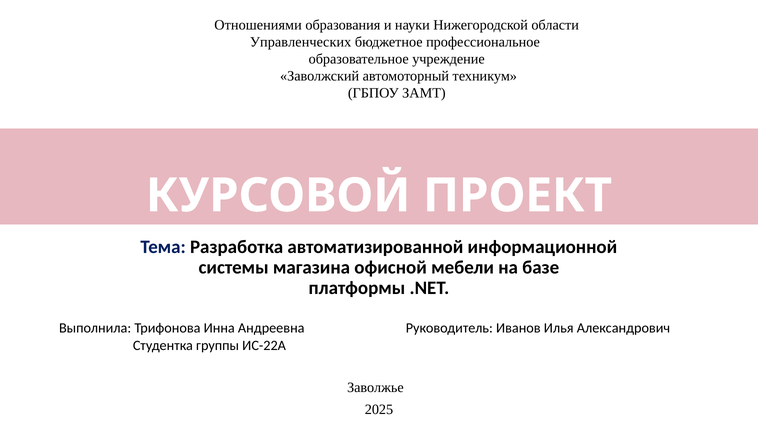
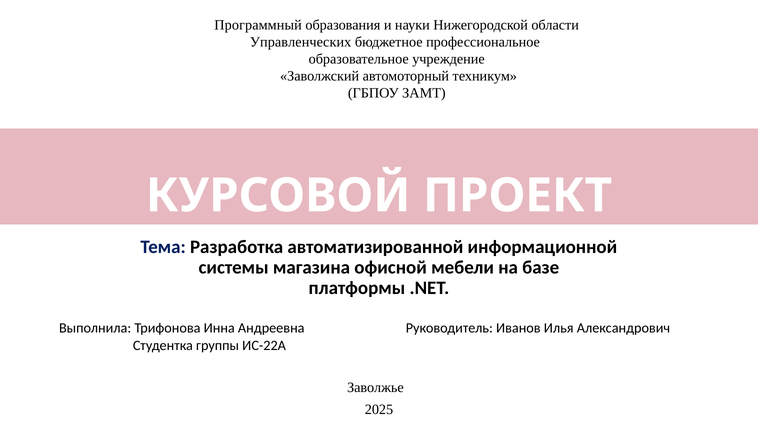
Отношениями: Отношениями -> Программный (258, 25)
